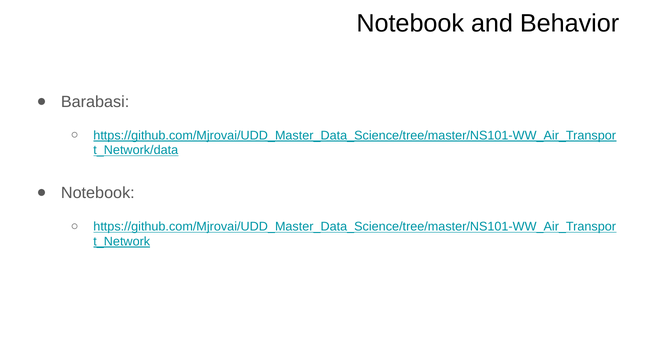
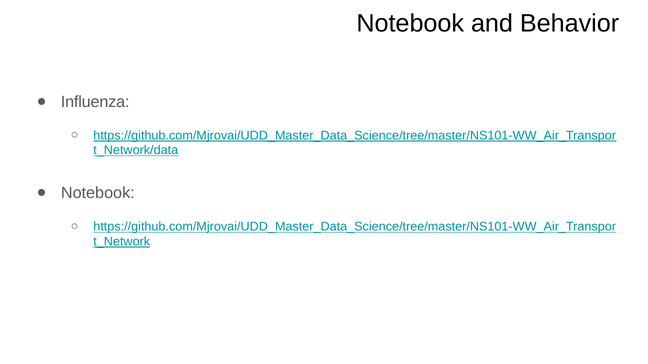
Barabasi: Barabasi -> Influenza (95, 102)
